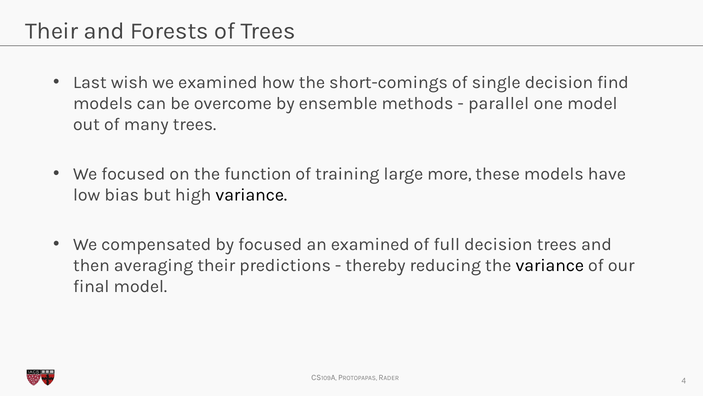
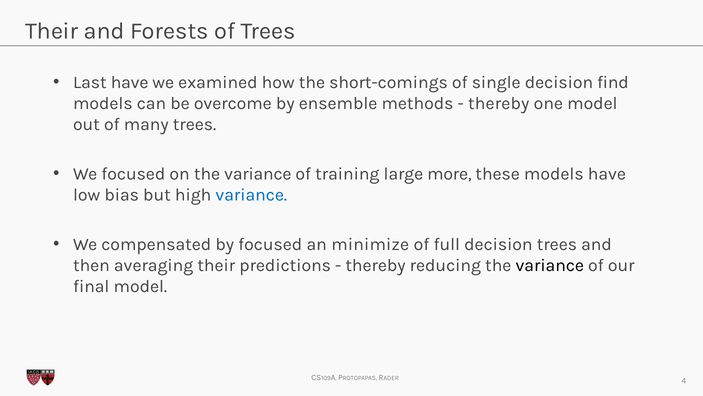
Last wish: wish -> have (130, 82)
parallel: parallel -> thereby (499, 103)
on the function: function -> variance (258, 174)
variance colour: black -> blue (251, 195)
an examined: examined -> minimize (370, 244)
